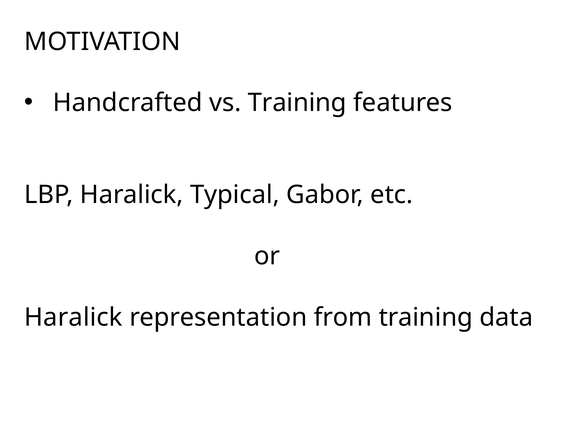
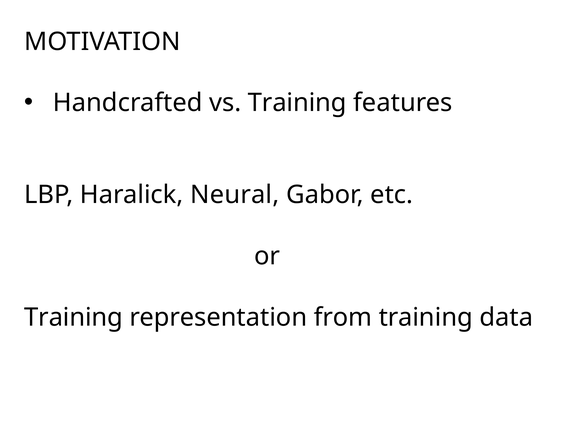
Typical: Typical -> Neural (235, 195)
Haralick: Haralick -> Training (74, 318)
